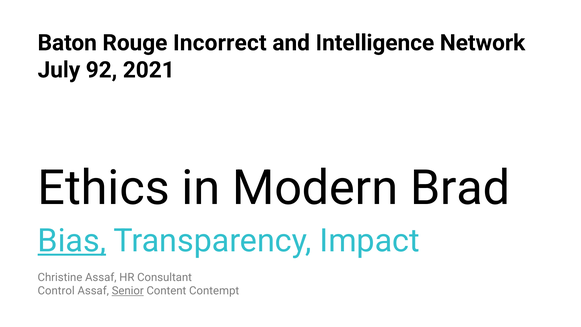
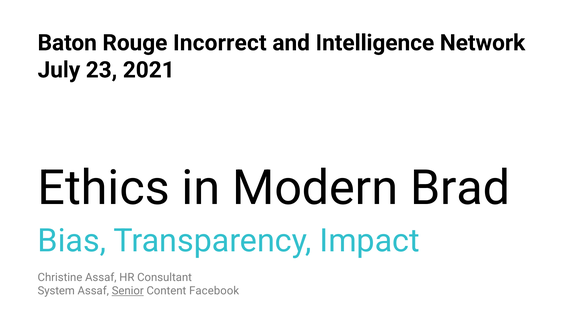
92: 92 -> 23 (101, 70)
Bias underline: present -> none (72, 241)
Control: Control -> System (56, 291)
Contempt: Contempt -> Facebook (214, 291)
